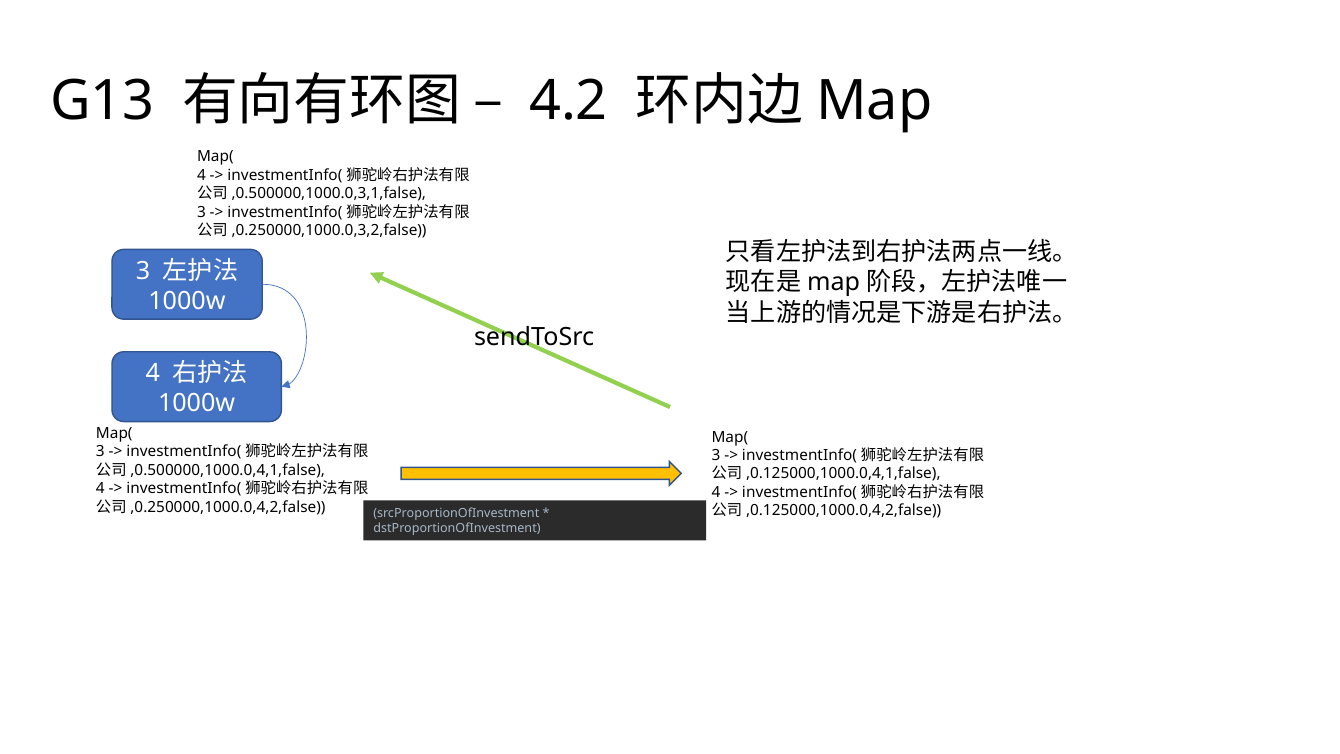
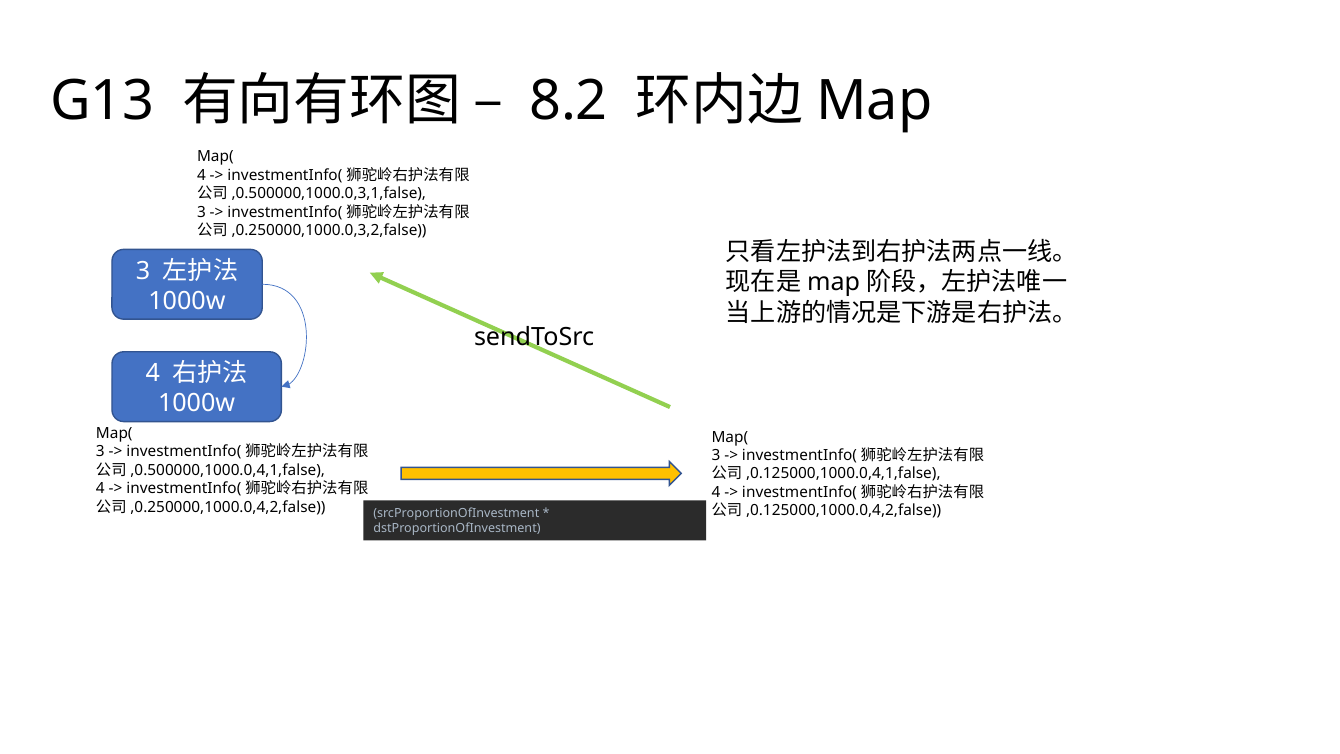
4.2: 4.2 -> 8.2 (569, 101)
